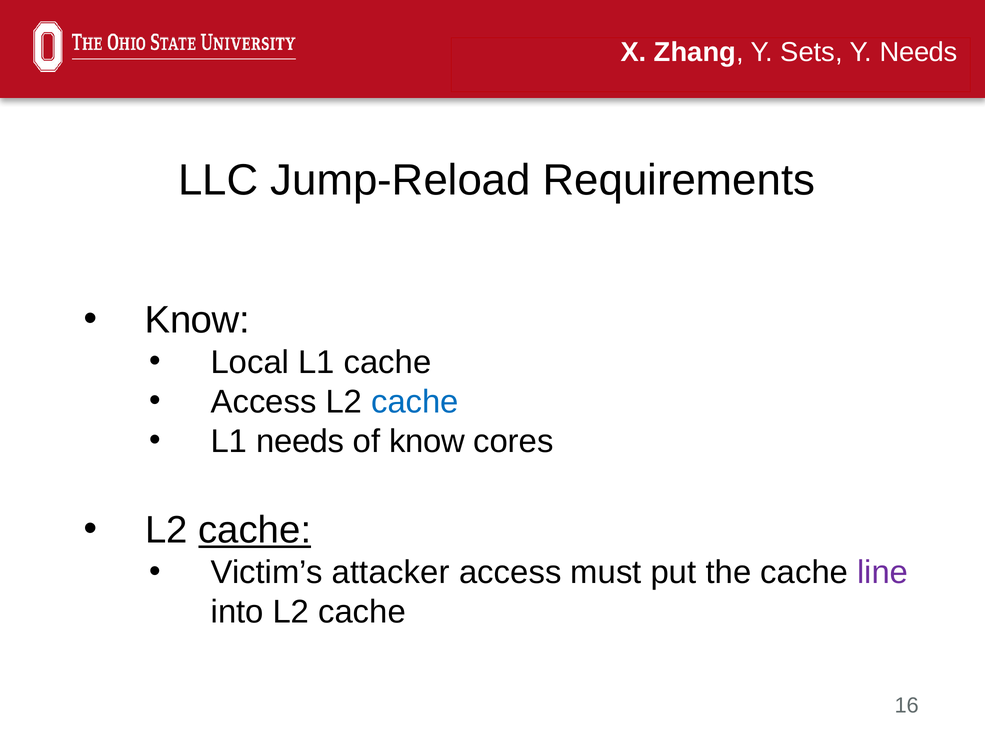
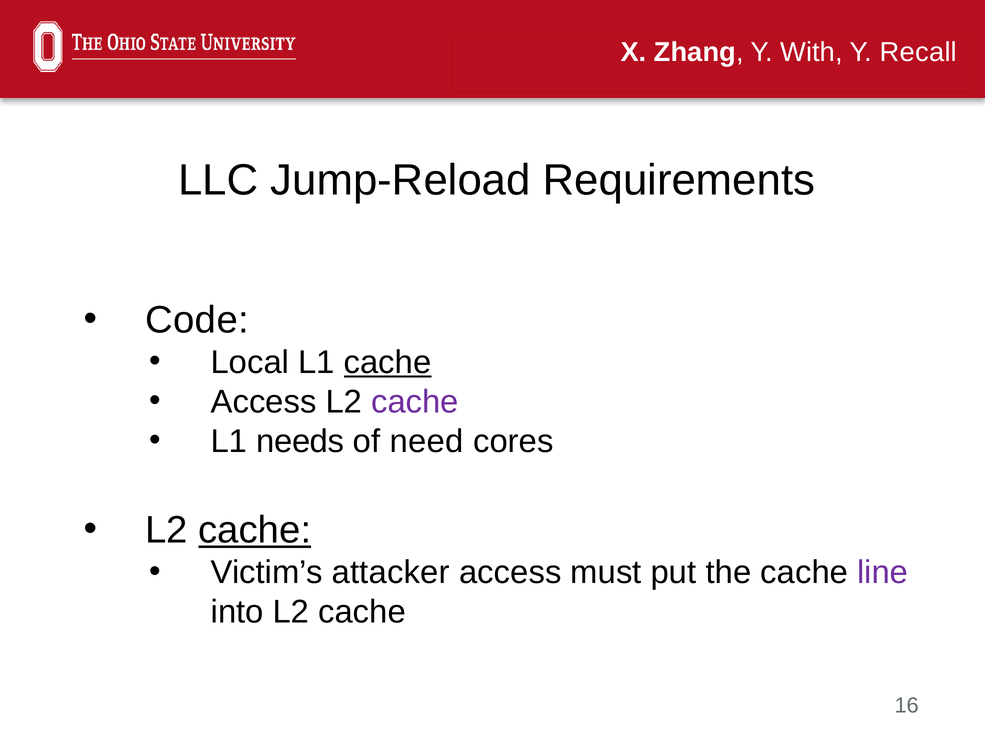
Sets: Sets -> With (812, 52)
Y Needs: Needs -> Recall (918, 52)
Know: Know -> Code (197, 320)
cache underline: none -> present (388, 362)
cache colour: blue -> purple (415, 402)
of know: know -> need (427, 441)
